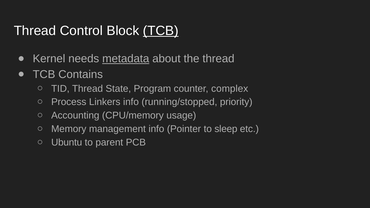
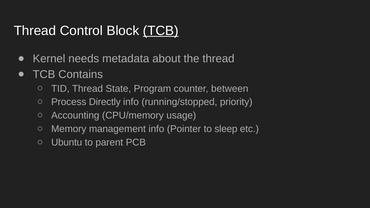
metadata underline: present -> none (126, 59)
complex: complex -> between (230, 89)
Linkers: Linkers -> Directly (105, 102)
